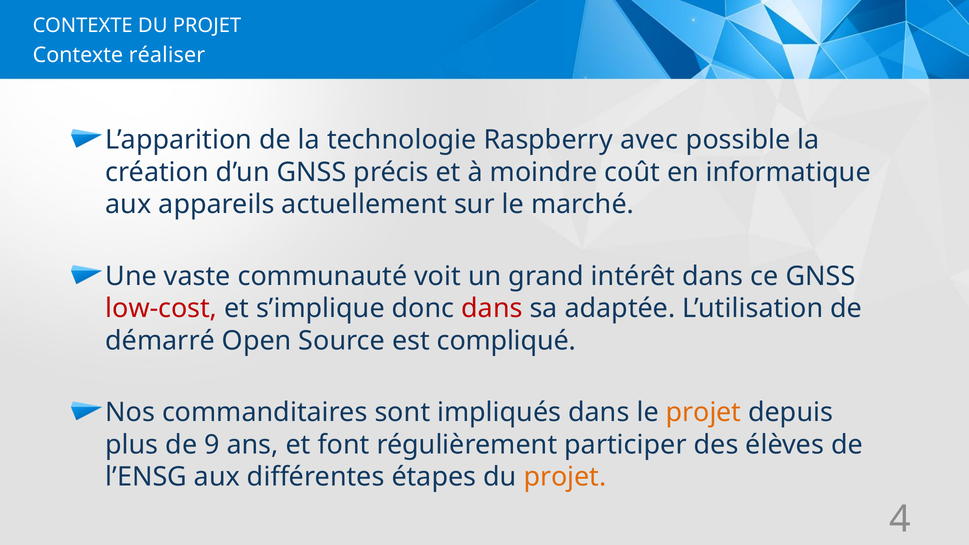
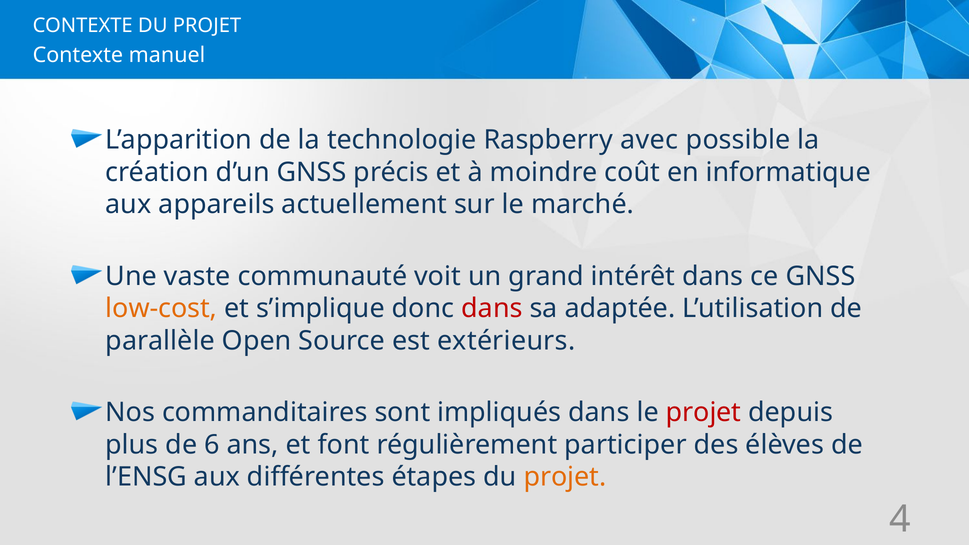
réaliser: réaliser -> manuel (167, 55)
low-cost colour: red -> orange (161, 308)
démarré: démarré -> parallèle (160, 341)
compliqué: compliqué -> extérieurs (506, 341)
projet colour: orange -> red (703, 412)
9: 9 -> 6 (212, 445)
